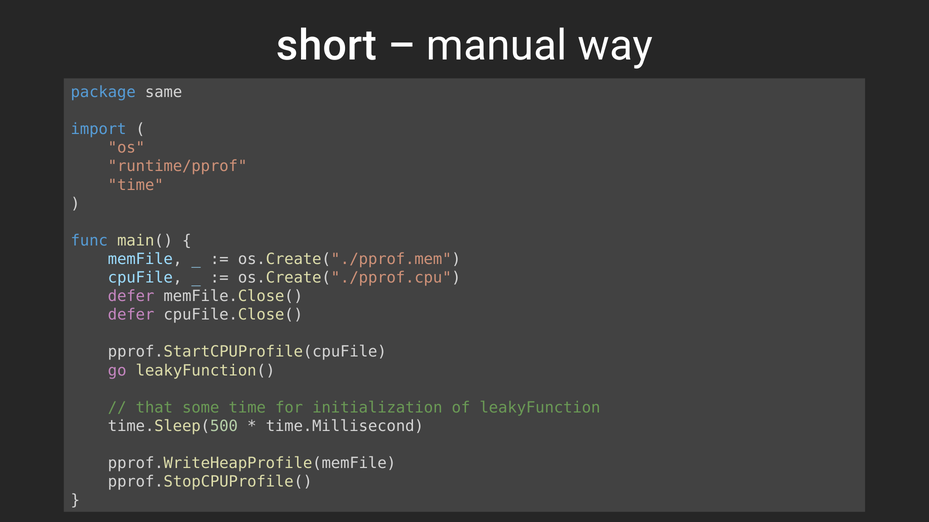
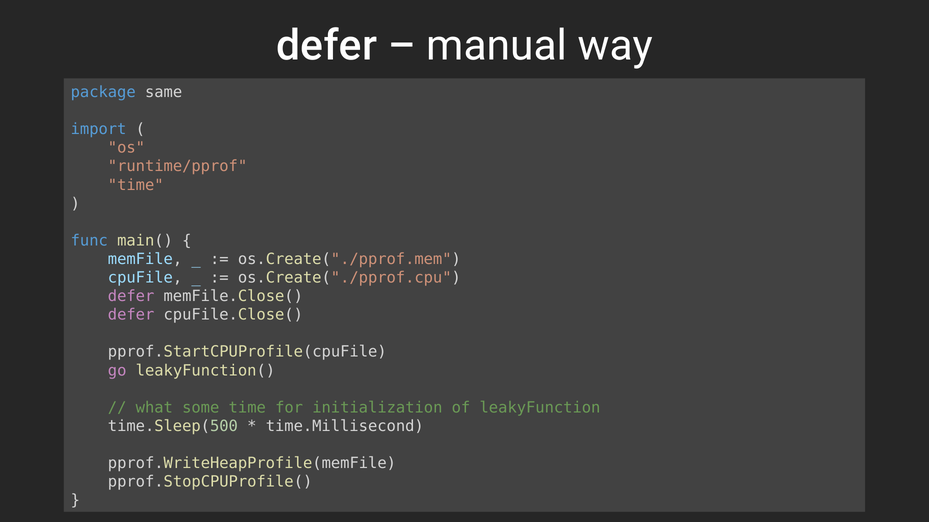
short: short -> defer (327, 46)
that: that -> what (154, 408)
